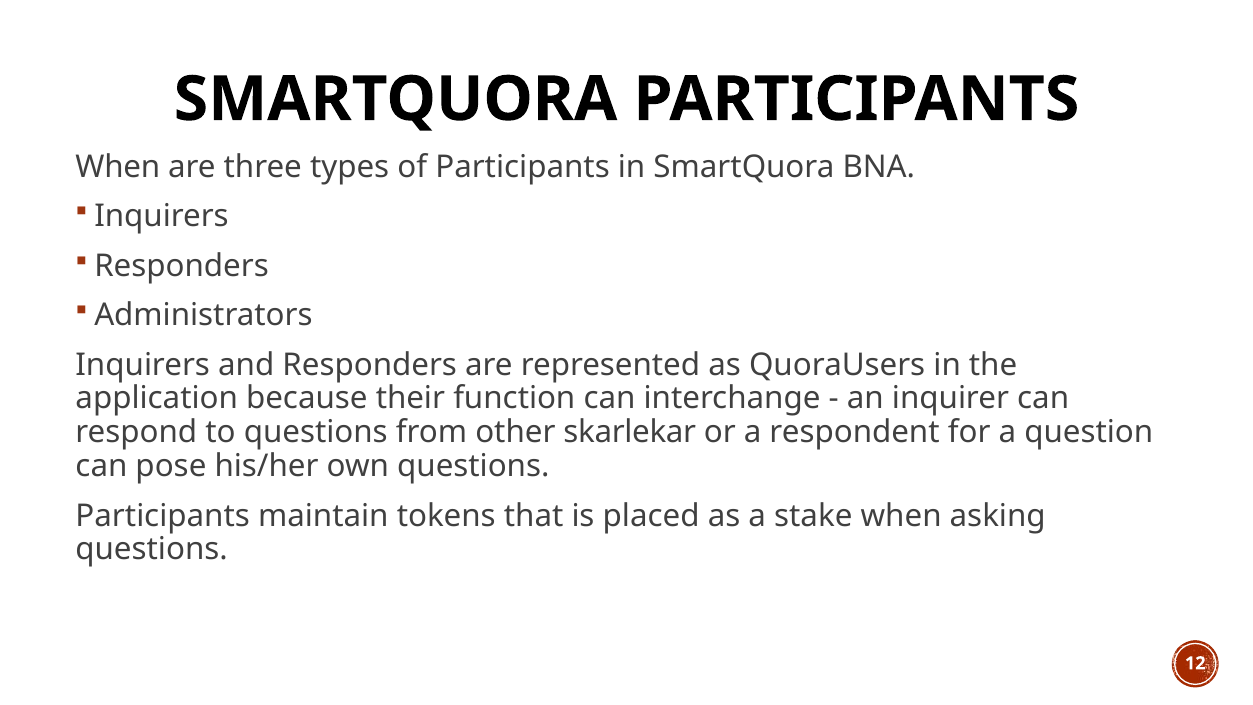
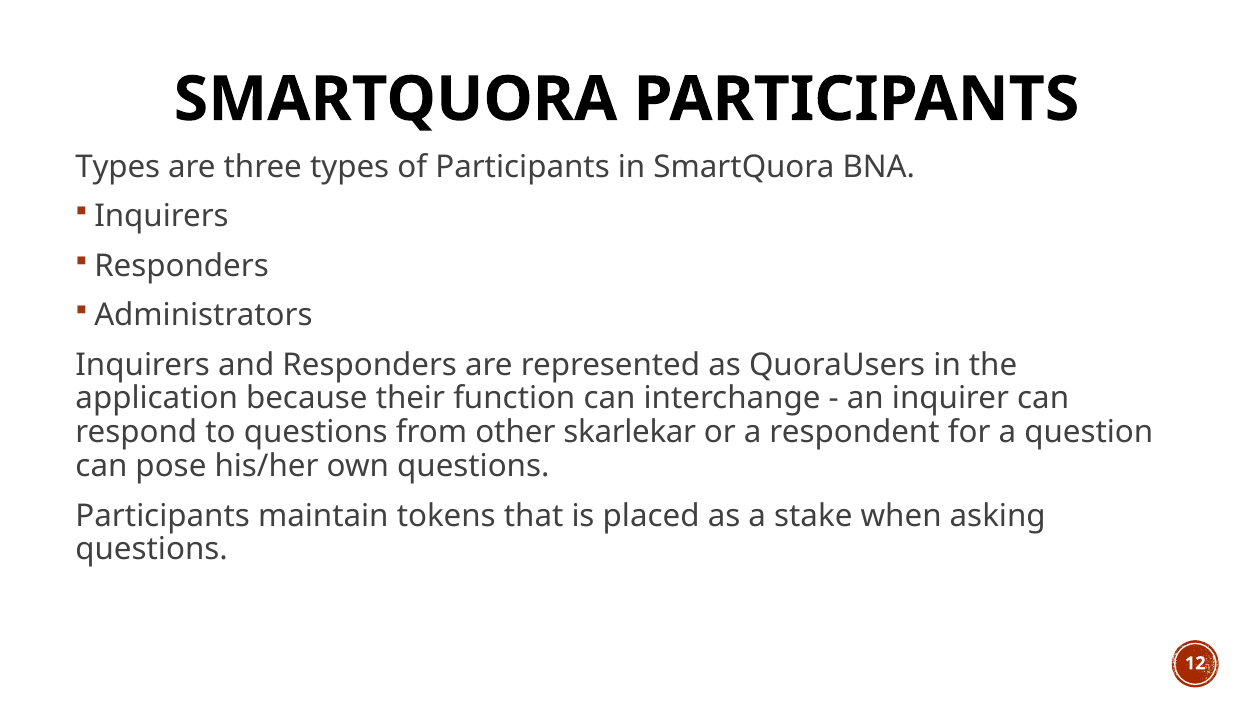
When: When -> Types (118, 167)
